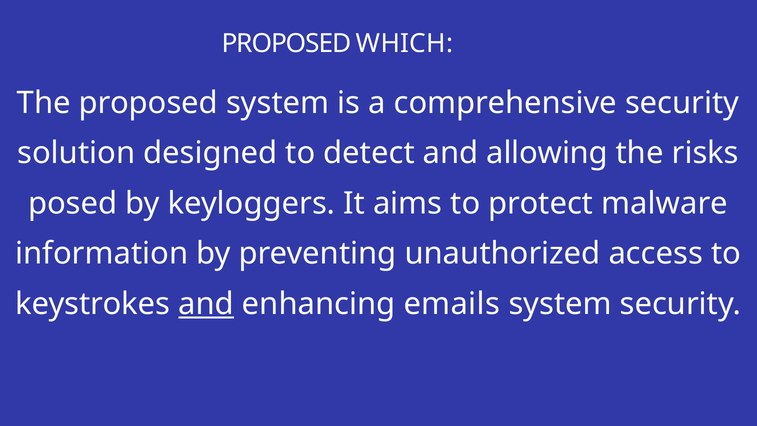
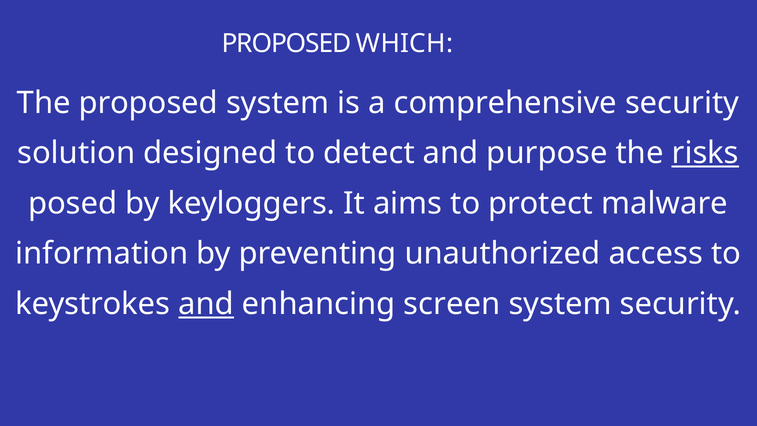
allowing: allowing -> purpose (547, 153)
risks underline: none -> present (705, 153)
emails: emails -> screen (452, 304)
